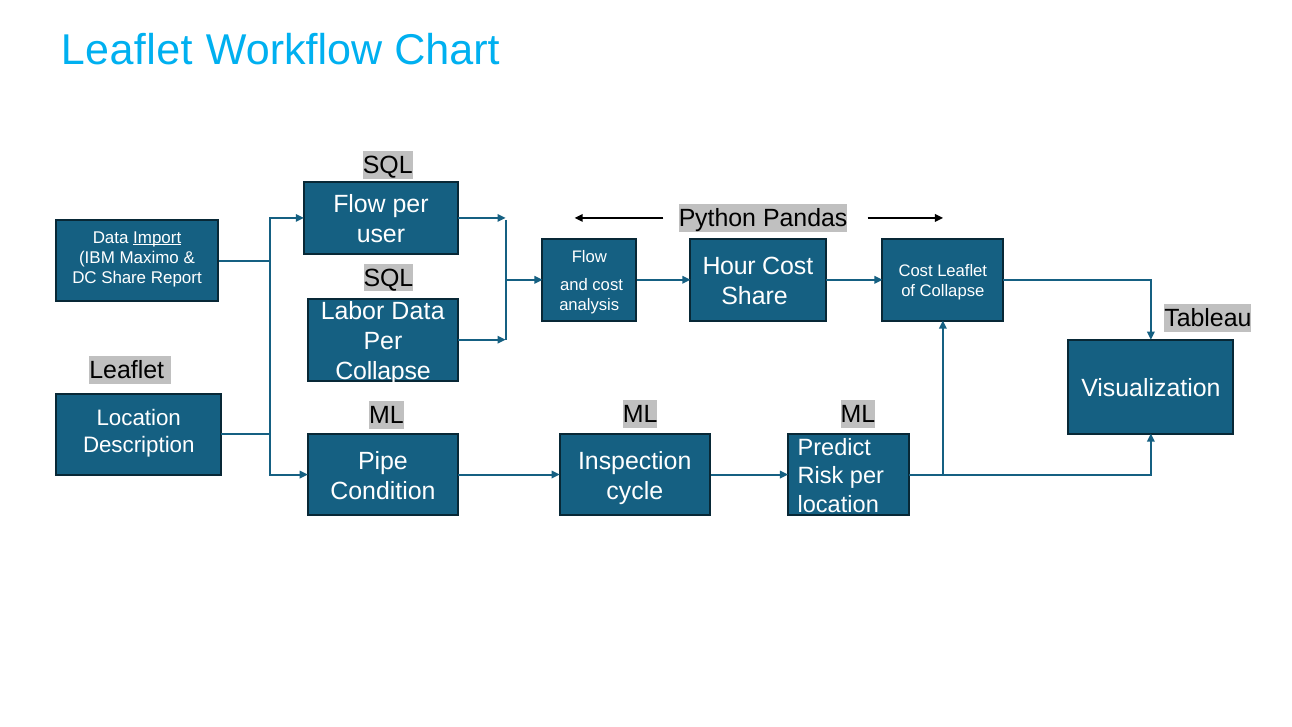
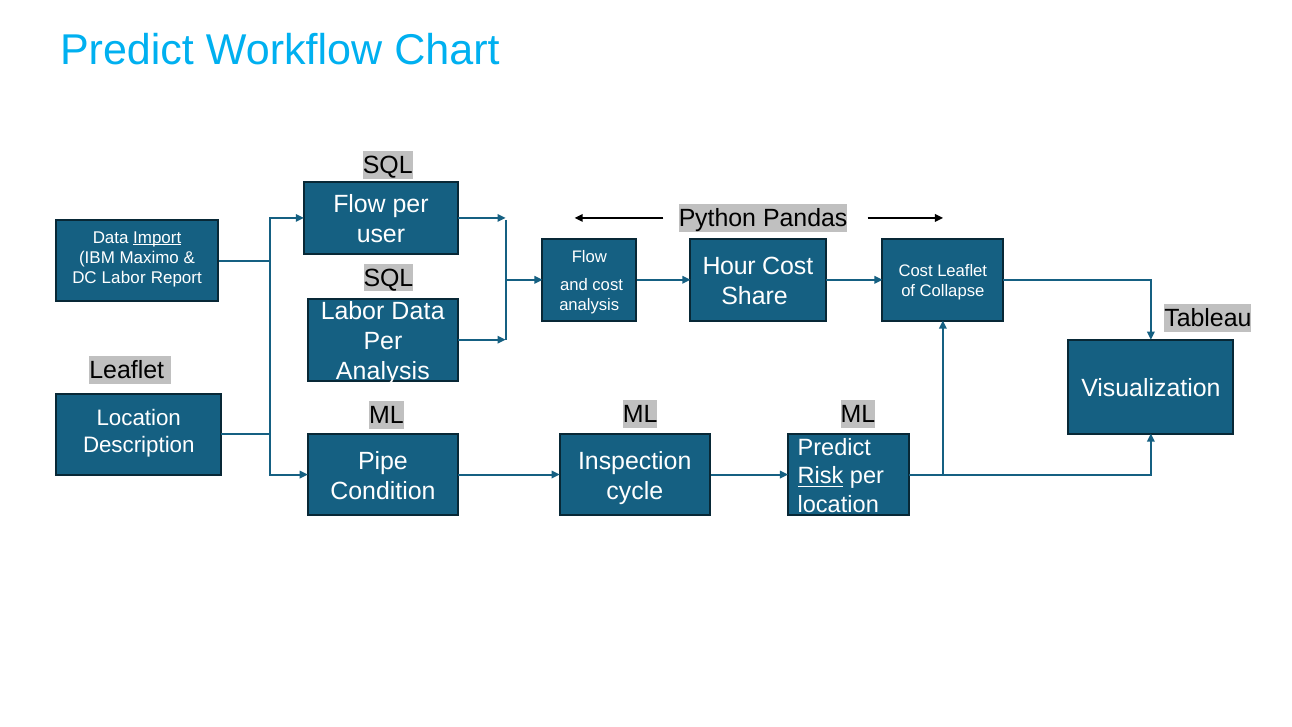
Leaflet: Leaflet -> Predict (127, 50)
DC Share: Share -> Labor (124, 278)
Collapse: Collapse -> Analysis (383, 371)
Risk underline: none -> present (821, 476)
